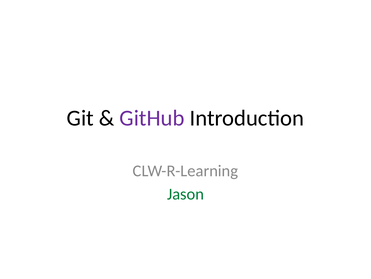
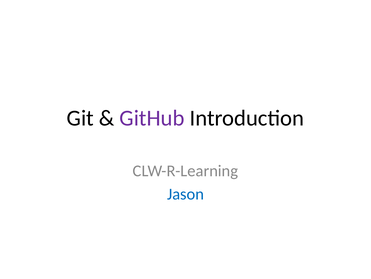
Jason colour: green -> blue (185, 194)
